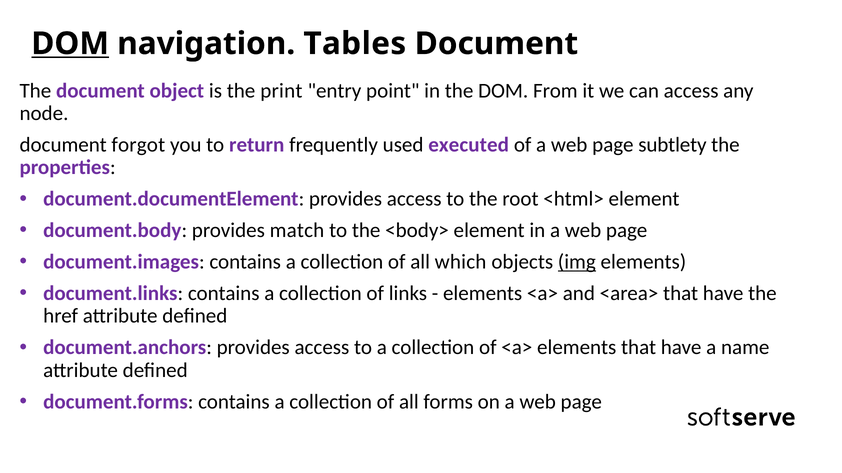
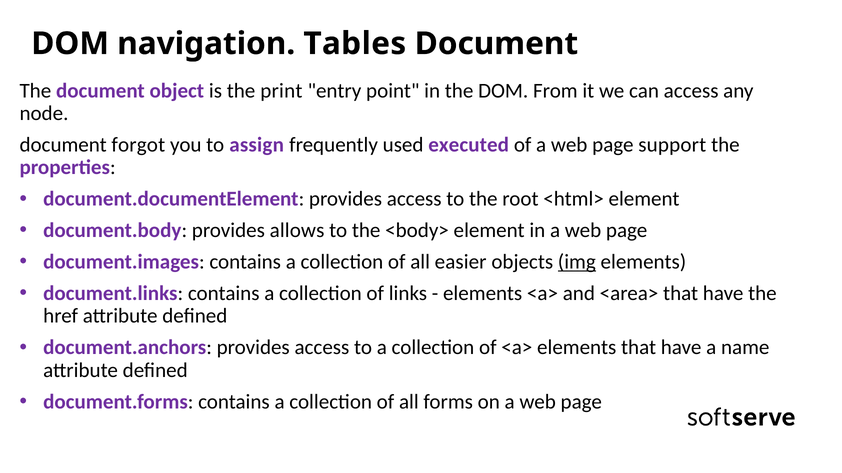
DOM underline: present -> none (70, 44)
return: return -> assign (257, 145)
subtlety: subtlety -> support (672, 145)
match: match -> allows (297, 231)
which: which -> easier (461, 262)
